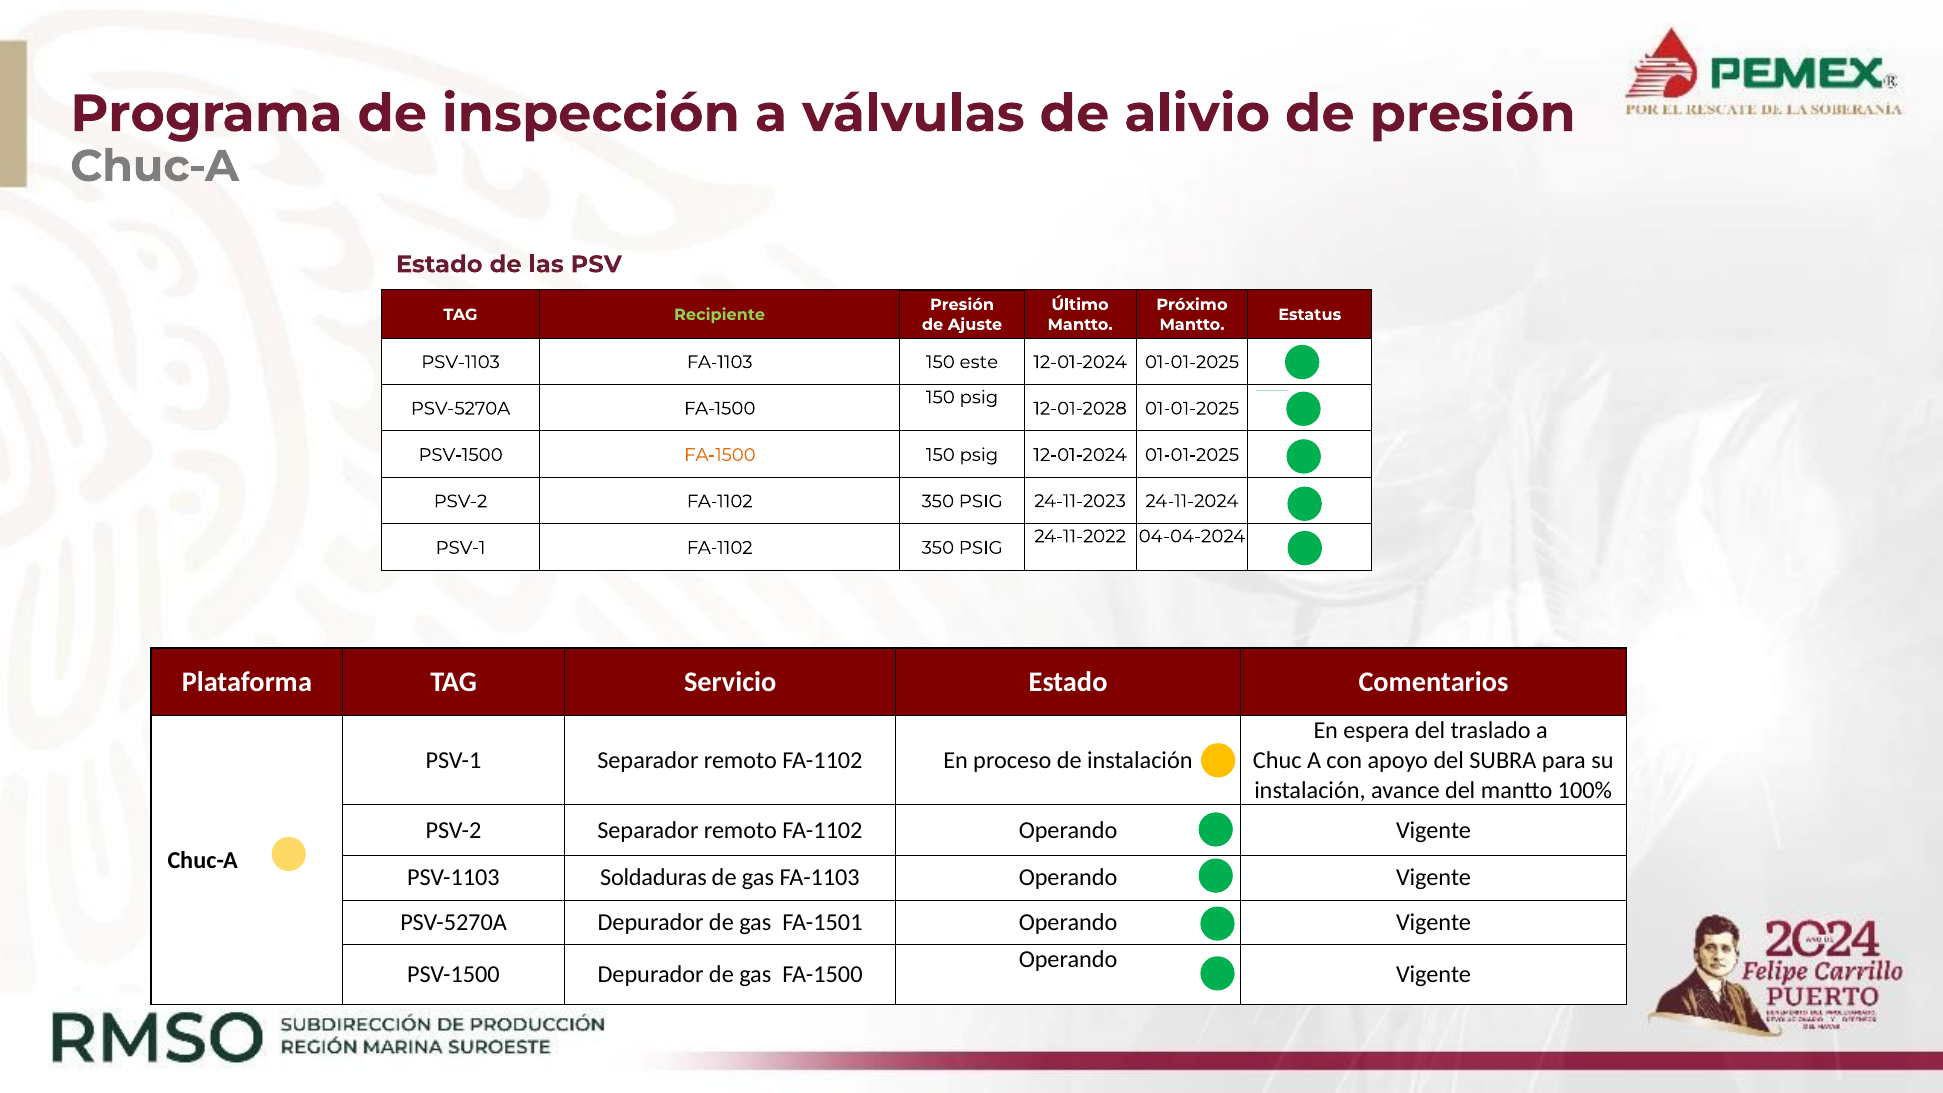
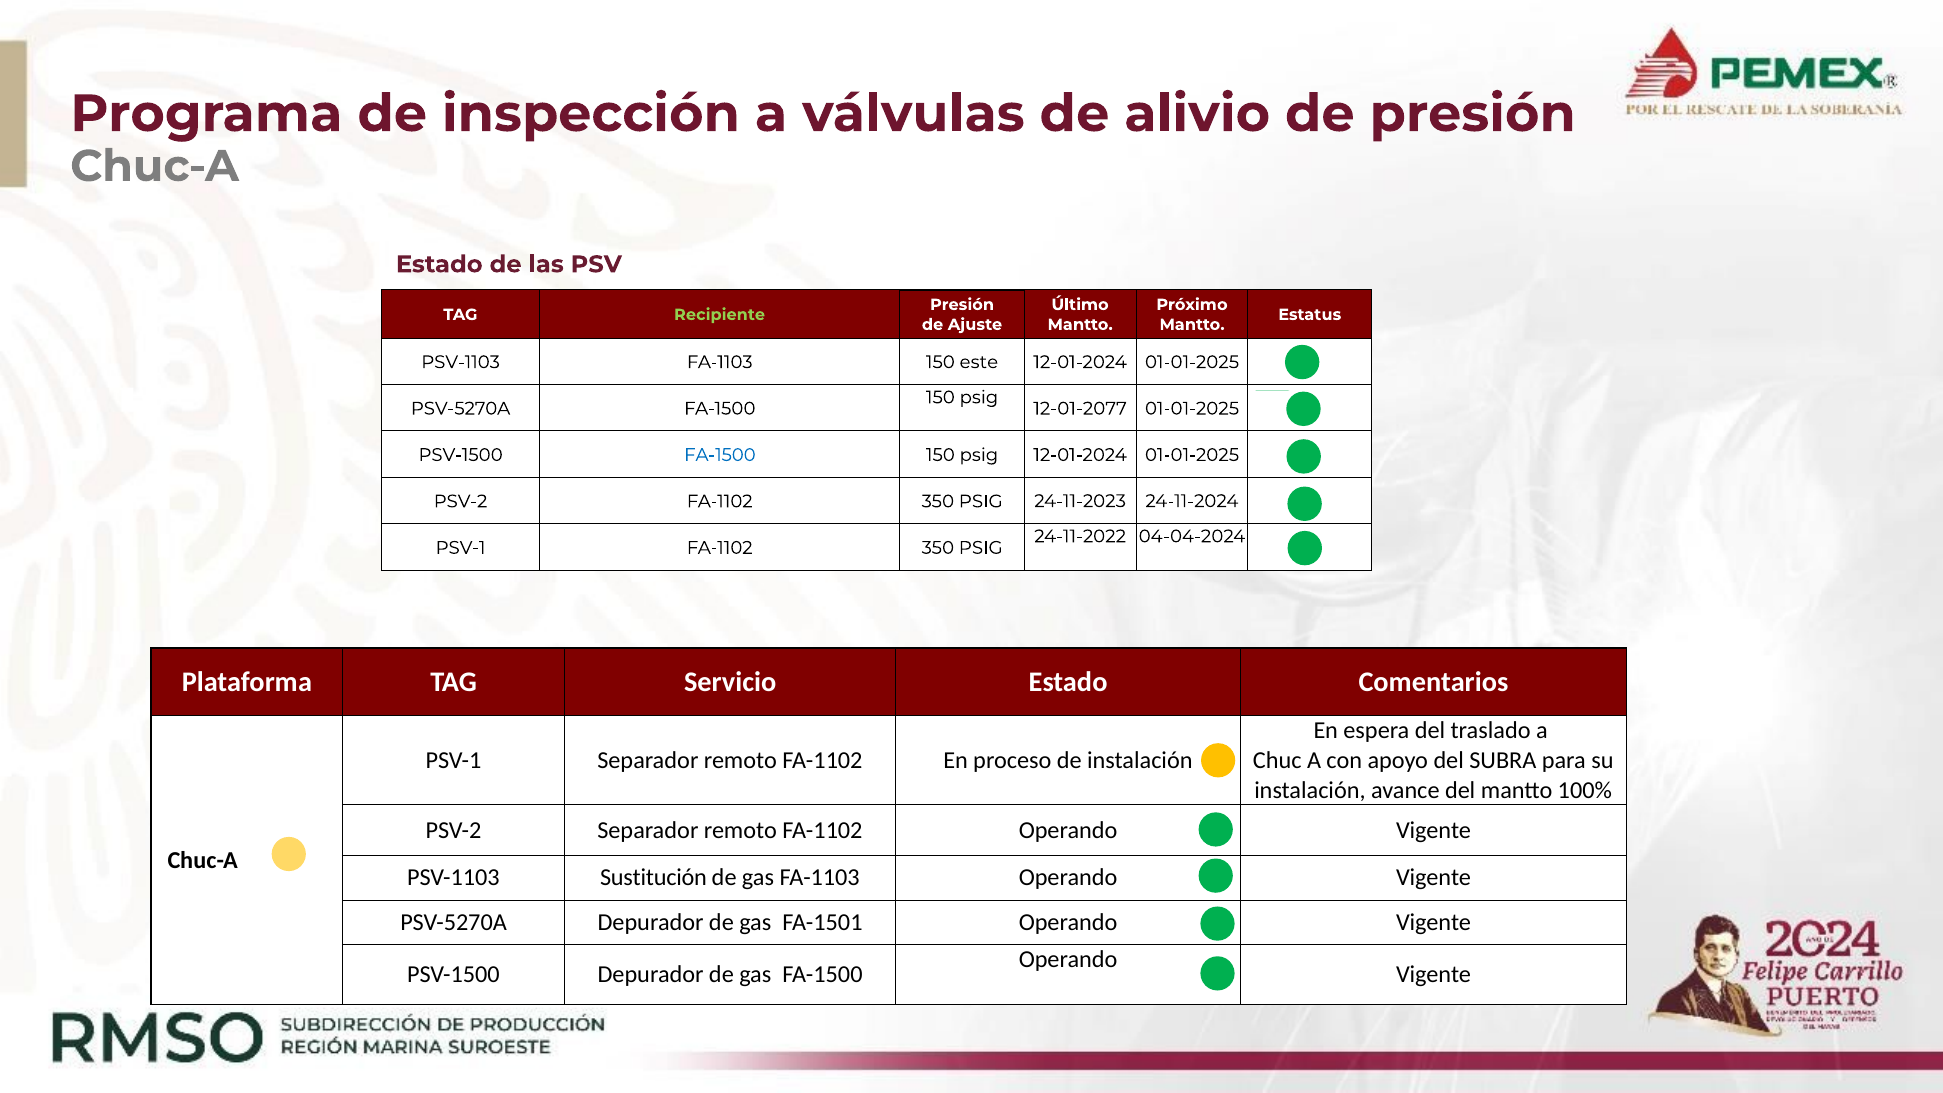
12-01-2028: 12-01-2028 -> 12-01-2077 (1080, 408)
FA-1500 colour: orange -> blue (720, 455)
Soldaduras: Soldaduras -> Sustitución (653, 878)
